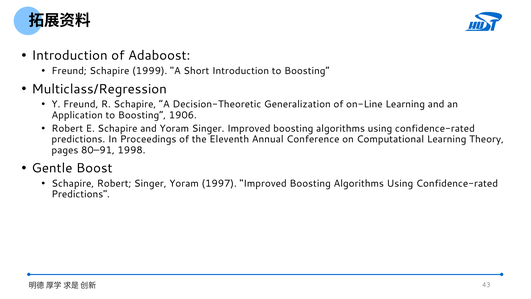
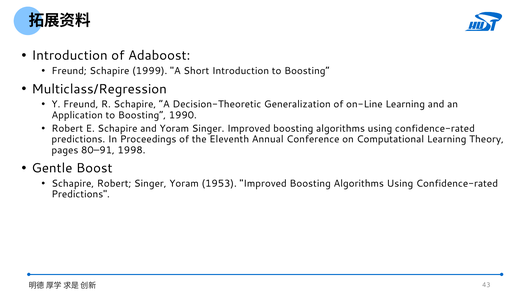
1906: 1906 -> 1990 (183, 115)
1997: 1997 -> 1953 (219, 183)
